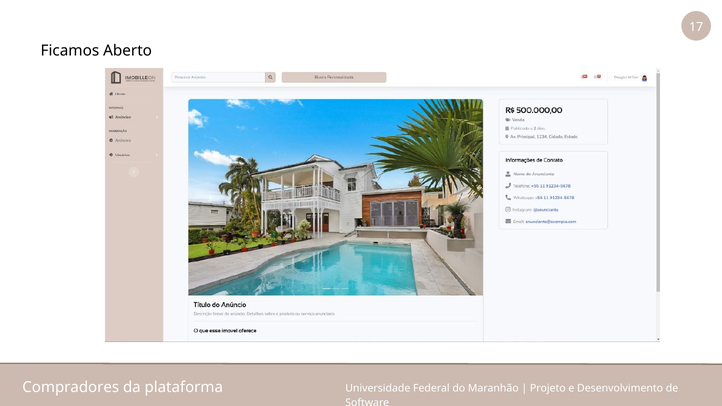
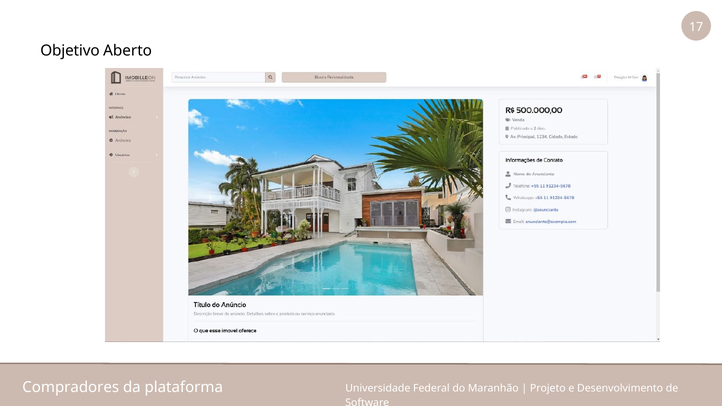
Ficamos: Ficamos -> Objetivo (70, 51)
